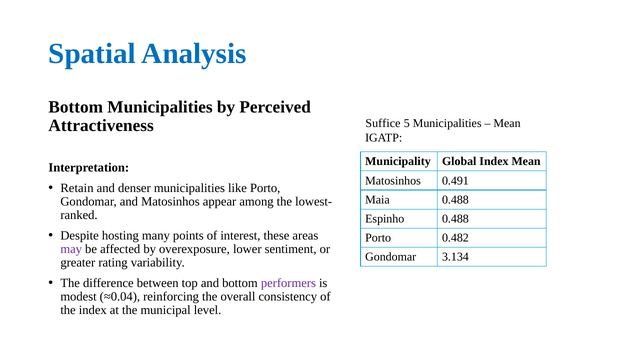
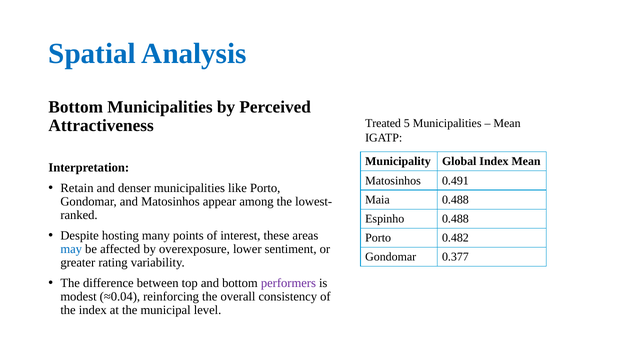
Suffice: Suffice -> Treated (383, 123)
may colour: purple -> blue (71, 249)
3.134: 3.134 -> 0.377 (455, 257)
